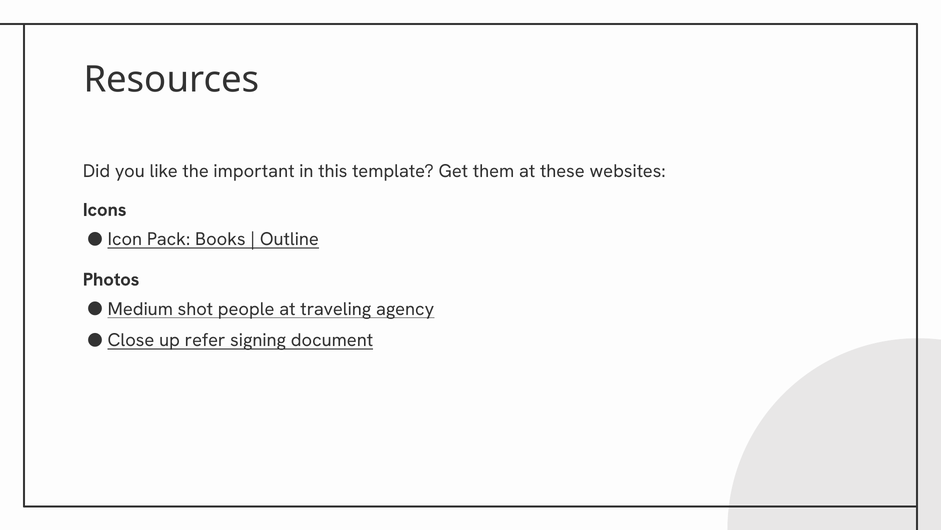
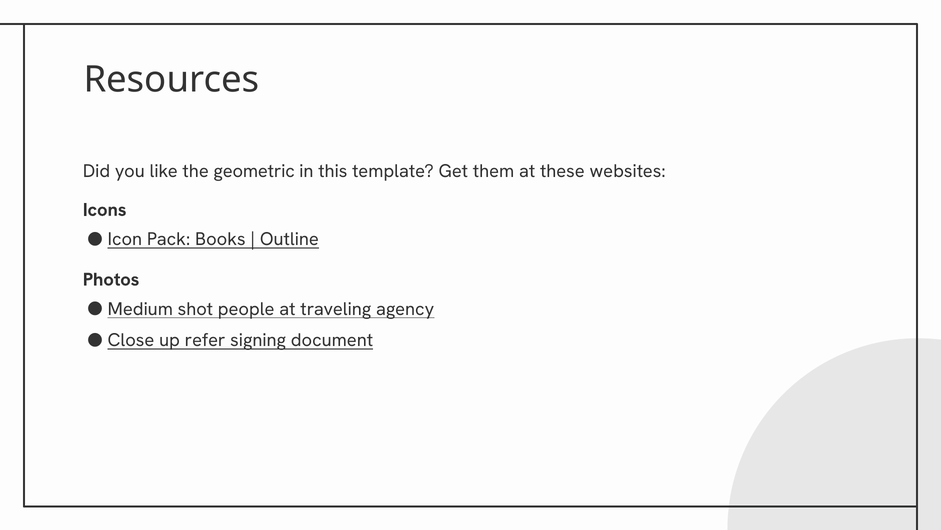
important: important -> geometric (254, 171)
